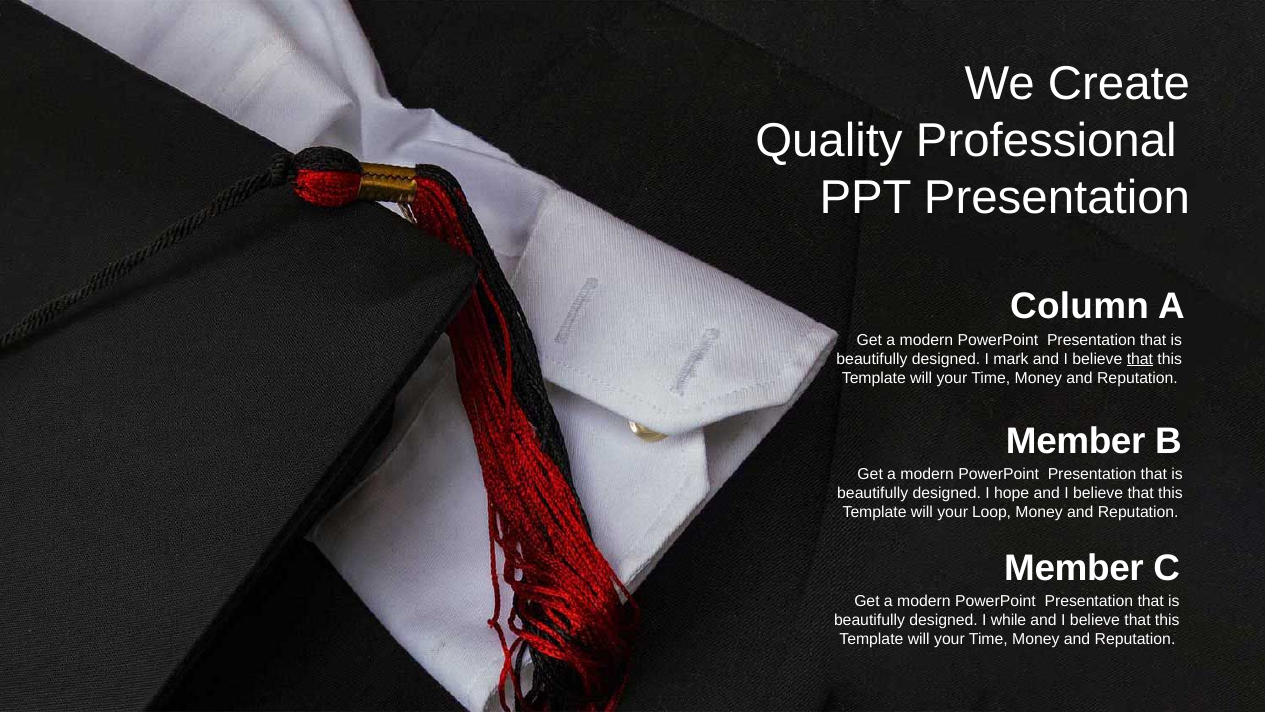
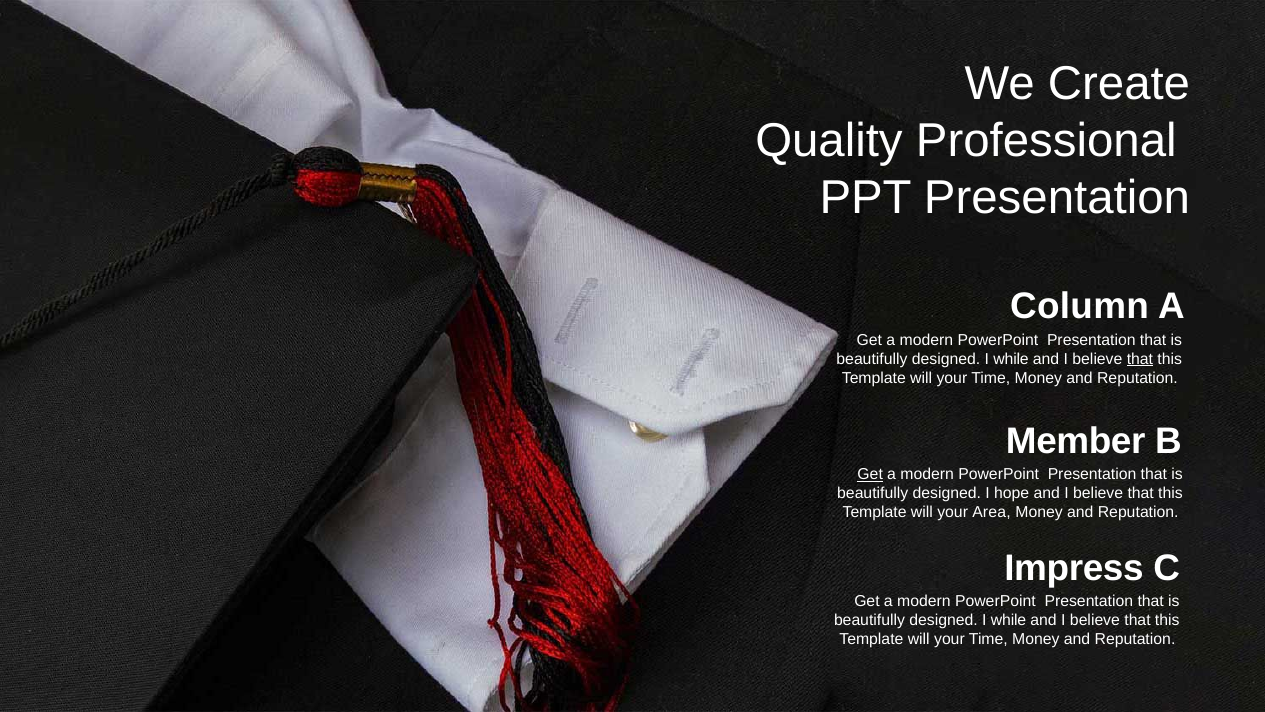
mark: mark -> while (1011, 359)
Get underline: none -> present (870, 474)
Loop: Loop -> Area (991, 512)
Member: Member -> Impress (1074, 568)
